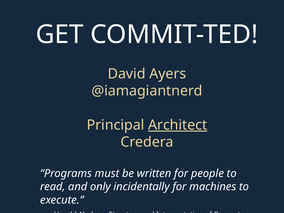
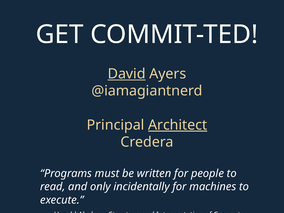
David underline: none -> present (127, 74)
